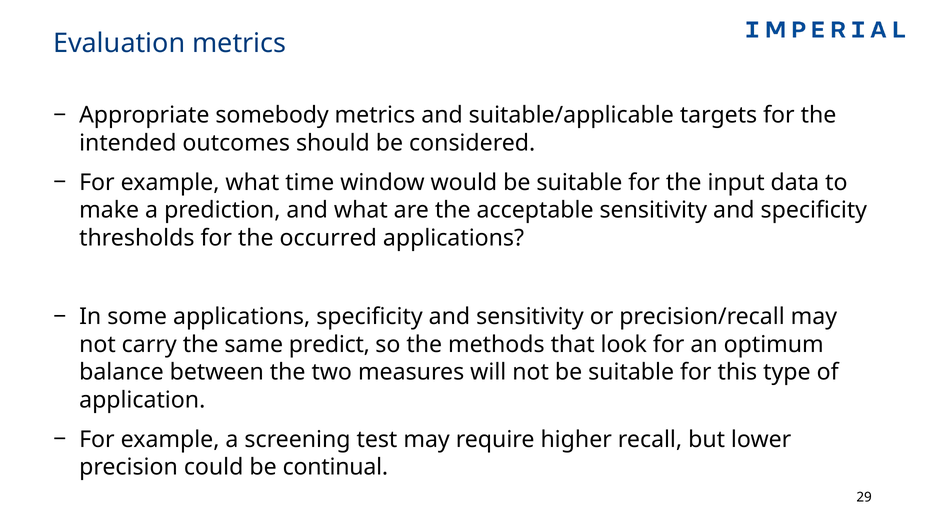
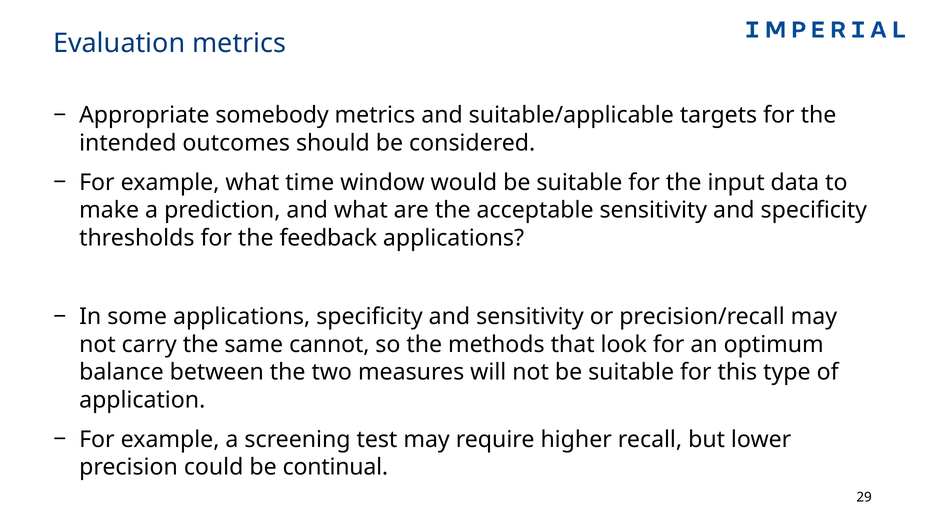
occurred: occurred -> feedback (328, 238)
predict: predict -> cannot (329, 344)
